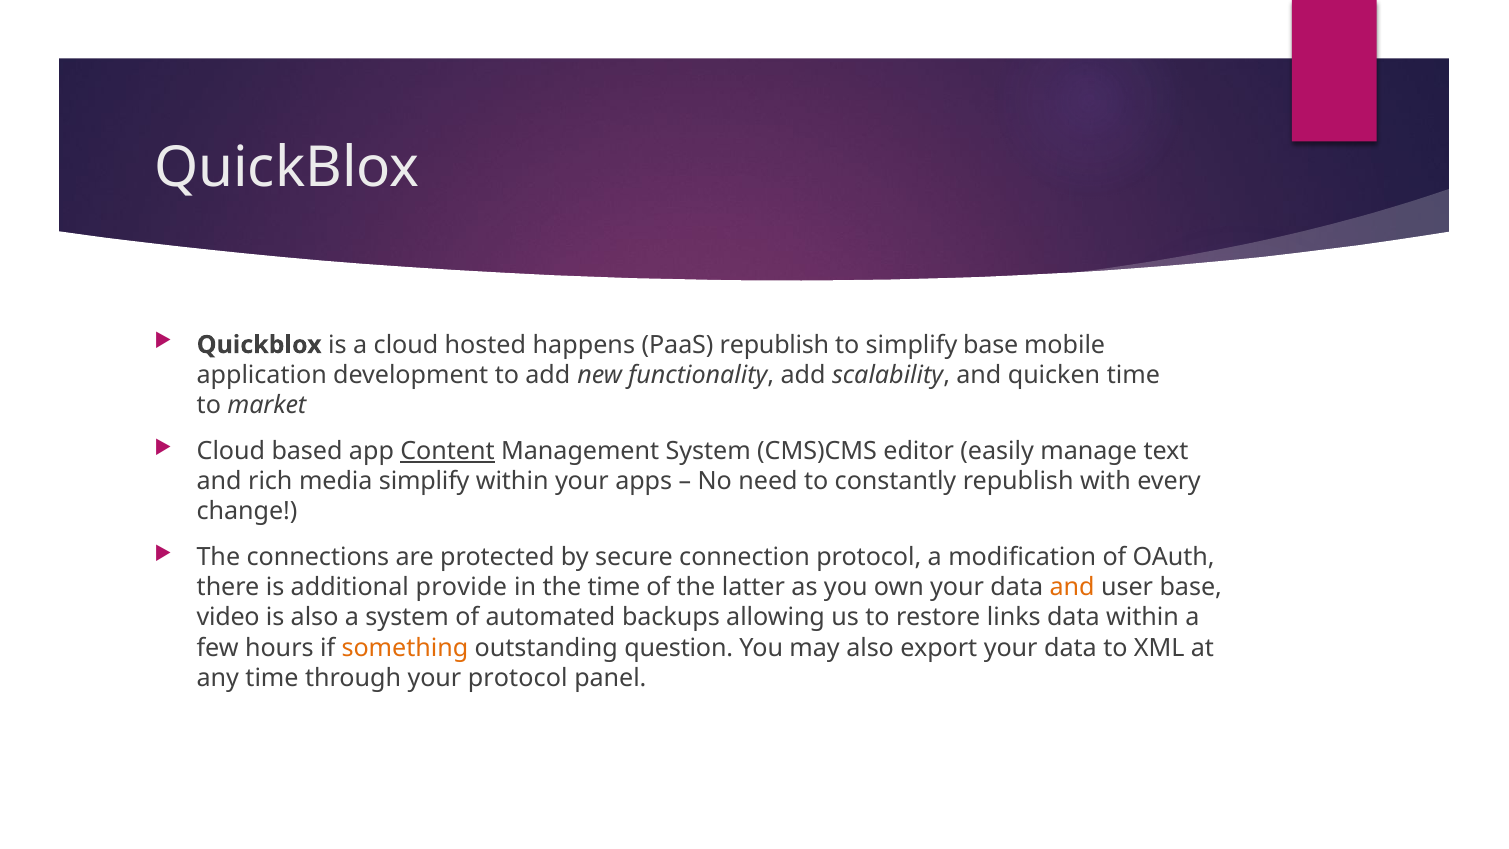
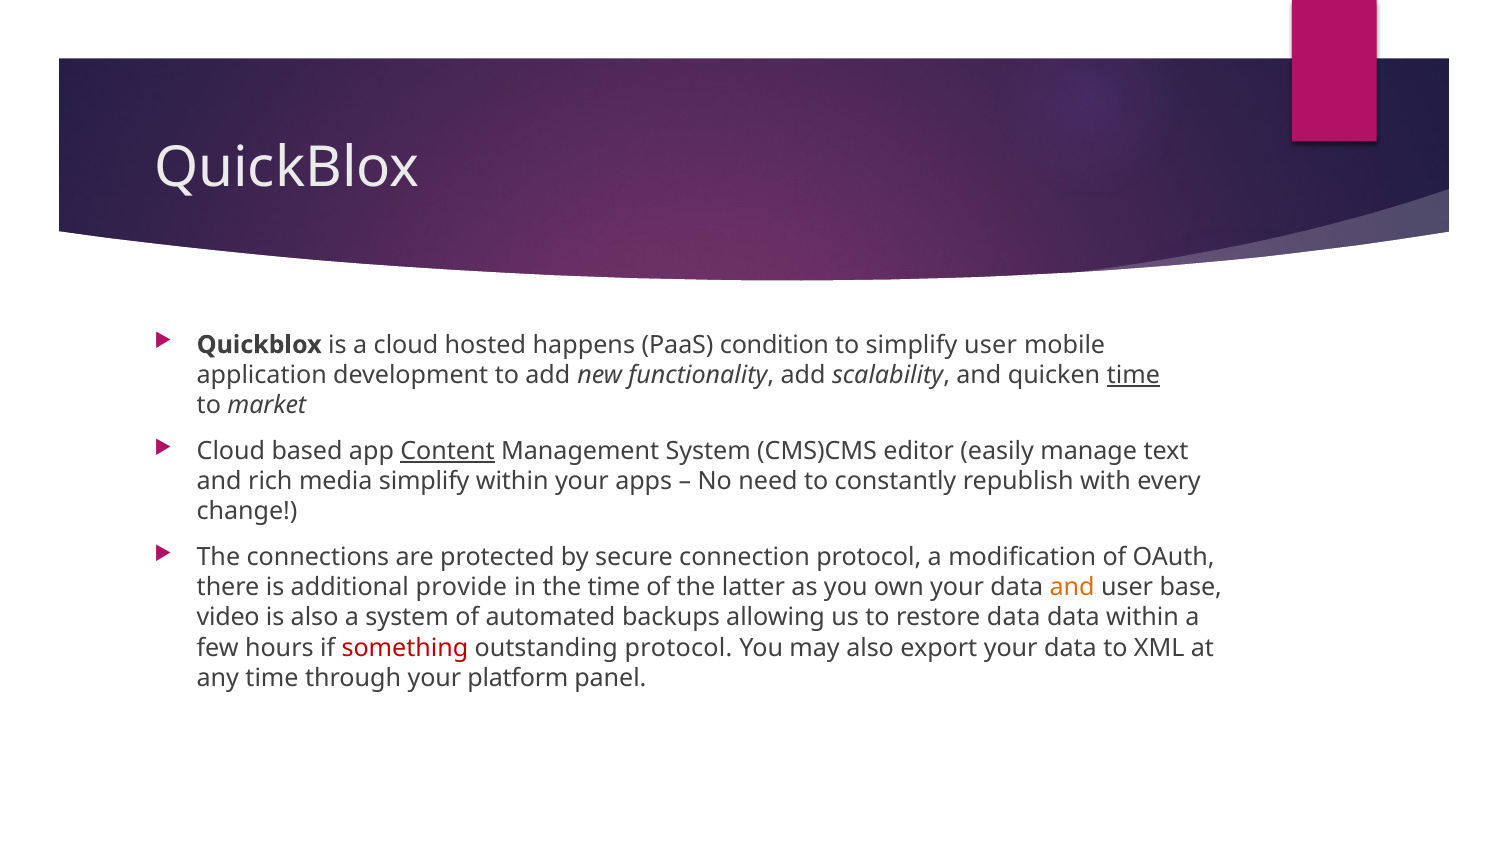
PaaS republish: republish -> condition (774, 345)
simplify base: base -> user (990, 345)
time underline: none -> present (1133, 375)
restore links: links -> data (1014, 618)
something colour: orange -> red (405, 648)
outstanding question: question -> protocol (678, 648)
your protocol: protocol -> platform (518, 678)
